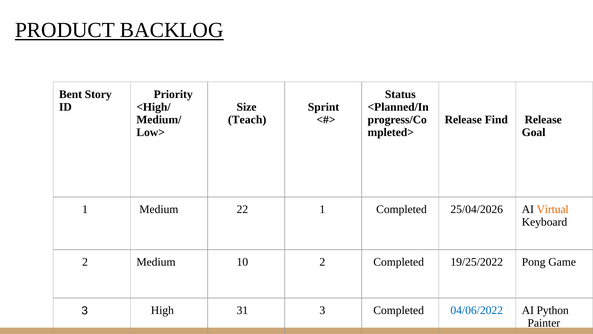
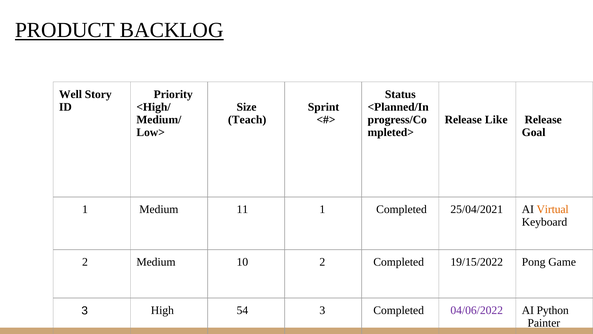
Bent: Bent -> Well (71, 94)
Find: Find -> Like (496, 120)
22: 22 -> 11 (242, 209)
25/04/2026: 25/04/2026 -> 25/04/2021 (477, 209)
19/25/2022: 19/25/2022 -> 19/15/2022 (477, 262)
31: 31 -> 54 (242, 310)
04/06/2022 colour: blue -> purple (477, 310)
